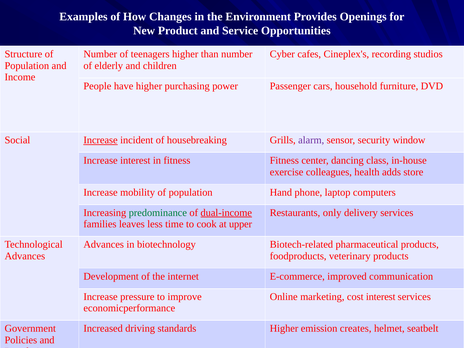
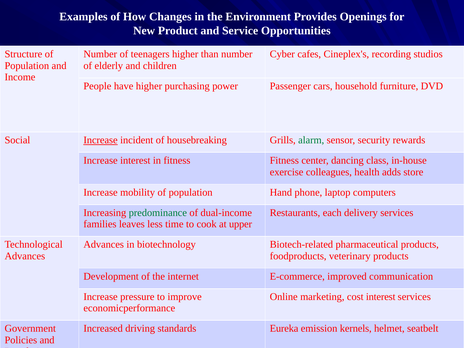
alarm colour: purple -> green (311, 140)
window: window -> rewards (409, 140)
dual-income underline: present -> none (226, 213)
only: only -> each (332, 213)
standards Higher: Higher -> Eureka (284, 329)
creates: creates -> kernels (356, 329)
